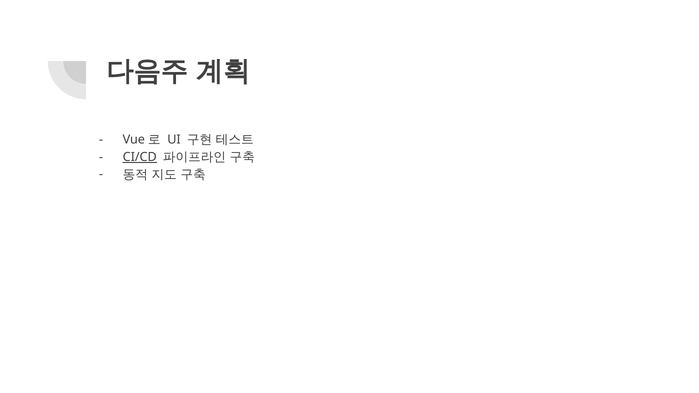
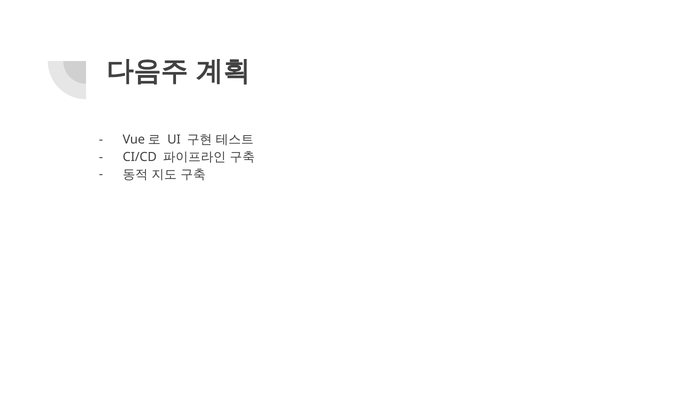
CI/CD underline: present -> none (140, 157)
